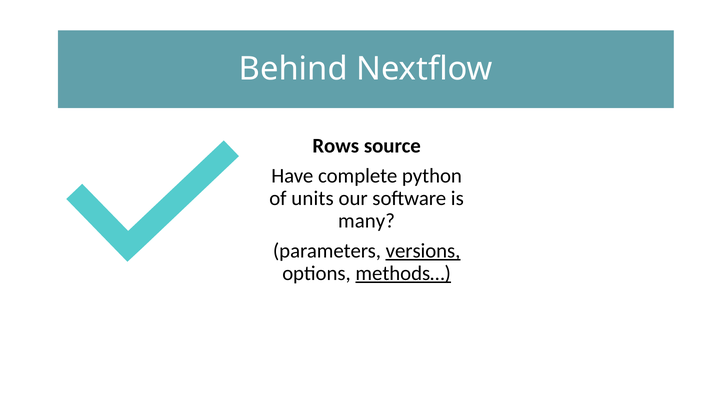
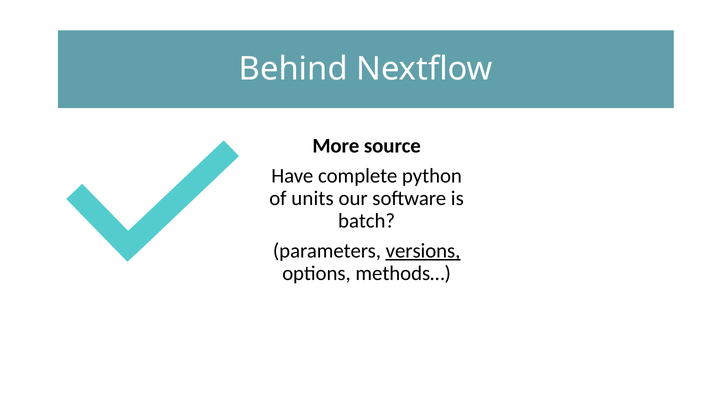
Rows: Rows -> More (336, 146)
many: many -> batch (367, 221)
methods… underline: present -> none (403, 273)
